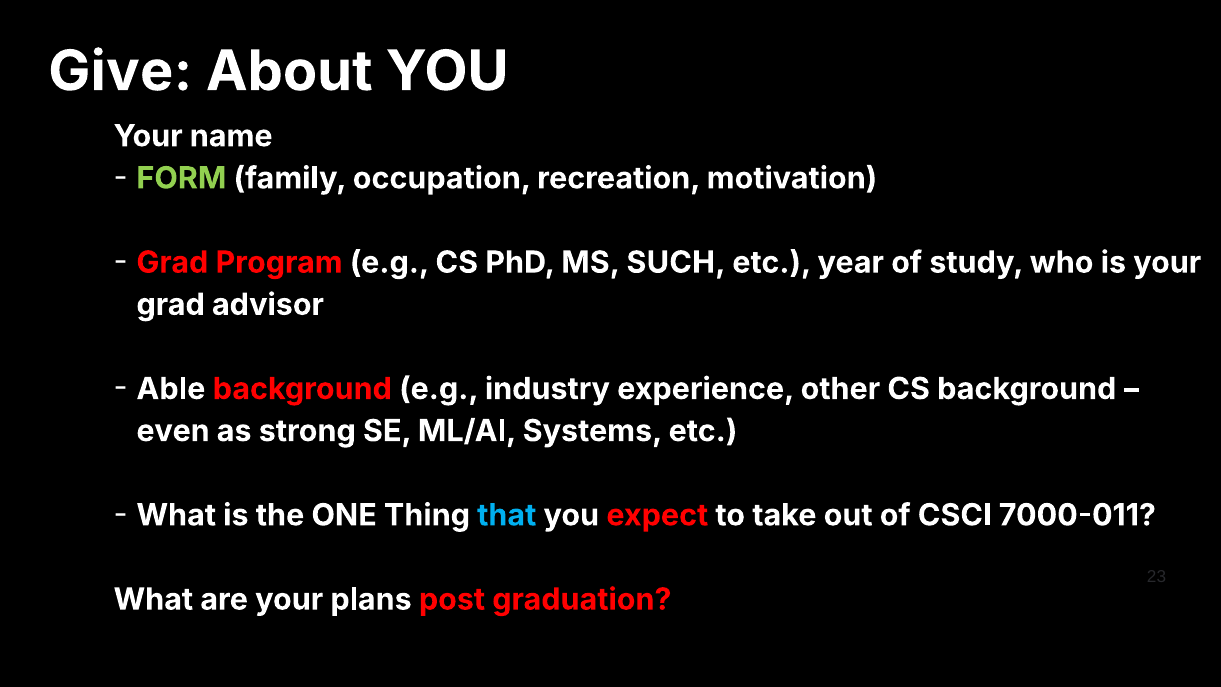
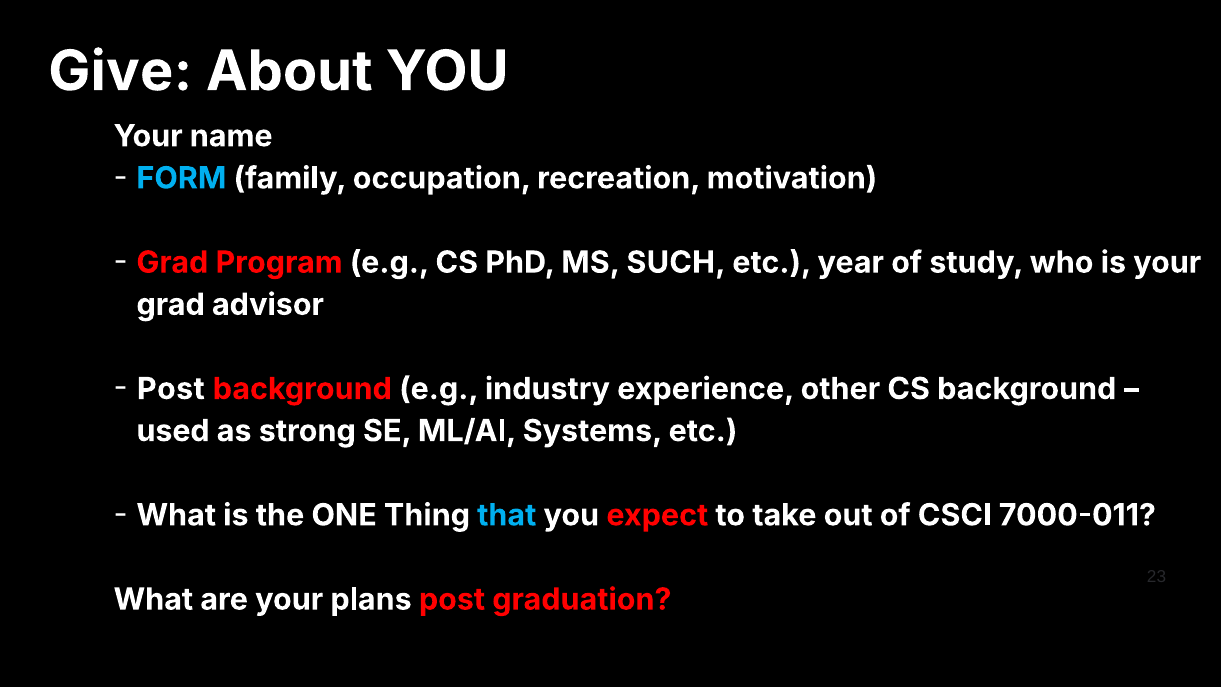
FORM colour: light green -> light blue (181, 178)
Able: Able -> Post (171, 389)
even: even -> used (173, 431)
